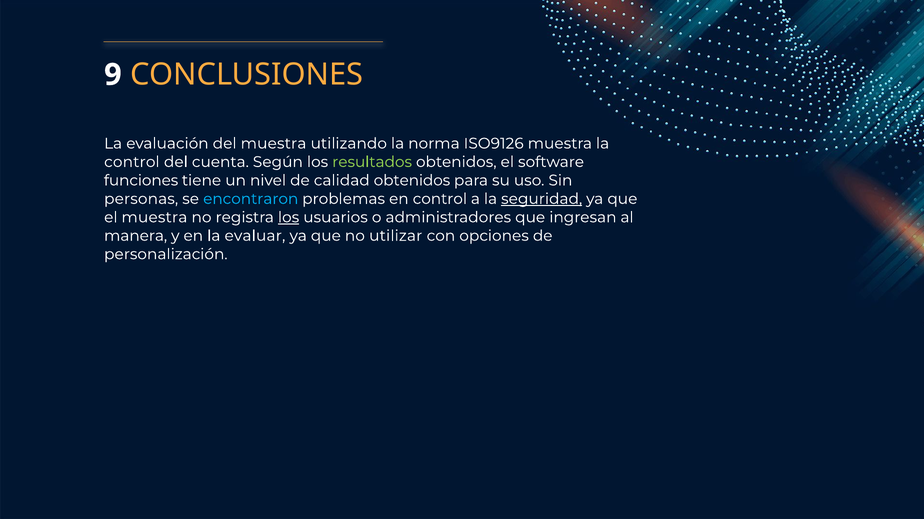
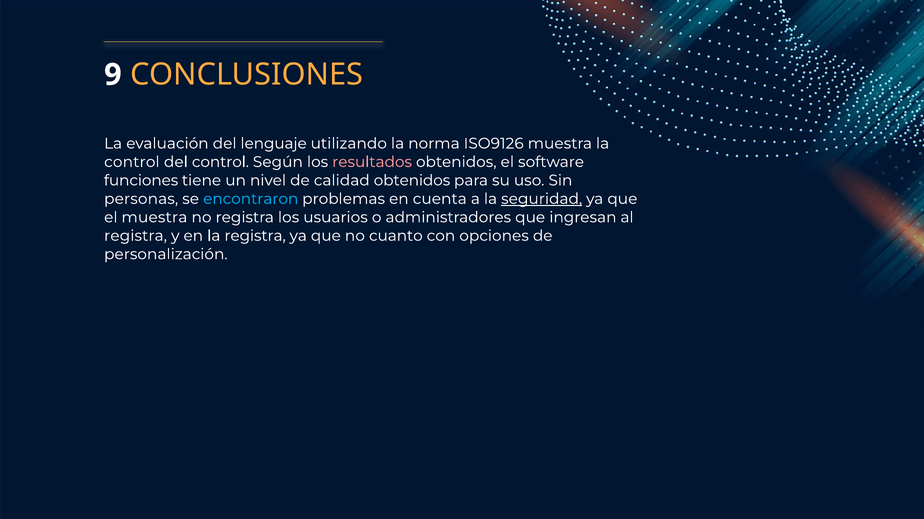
del muestra: muestra -> lenguaje (274, 144)
del cuenta: cuenta -> control (220, 162)
resultados colour: light green -> pink (372, 162)
en control: control -> cuenta (440, 199)
los underline: present -> none (289, 218)
manera: manera -> registra (136, 236)
la evaluar: evaluar -> registra (255, 236)
utilizar: utilizar -> cuanto (396, 236)
